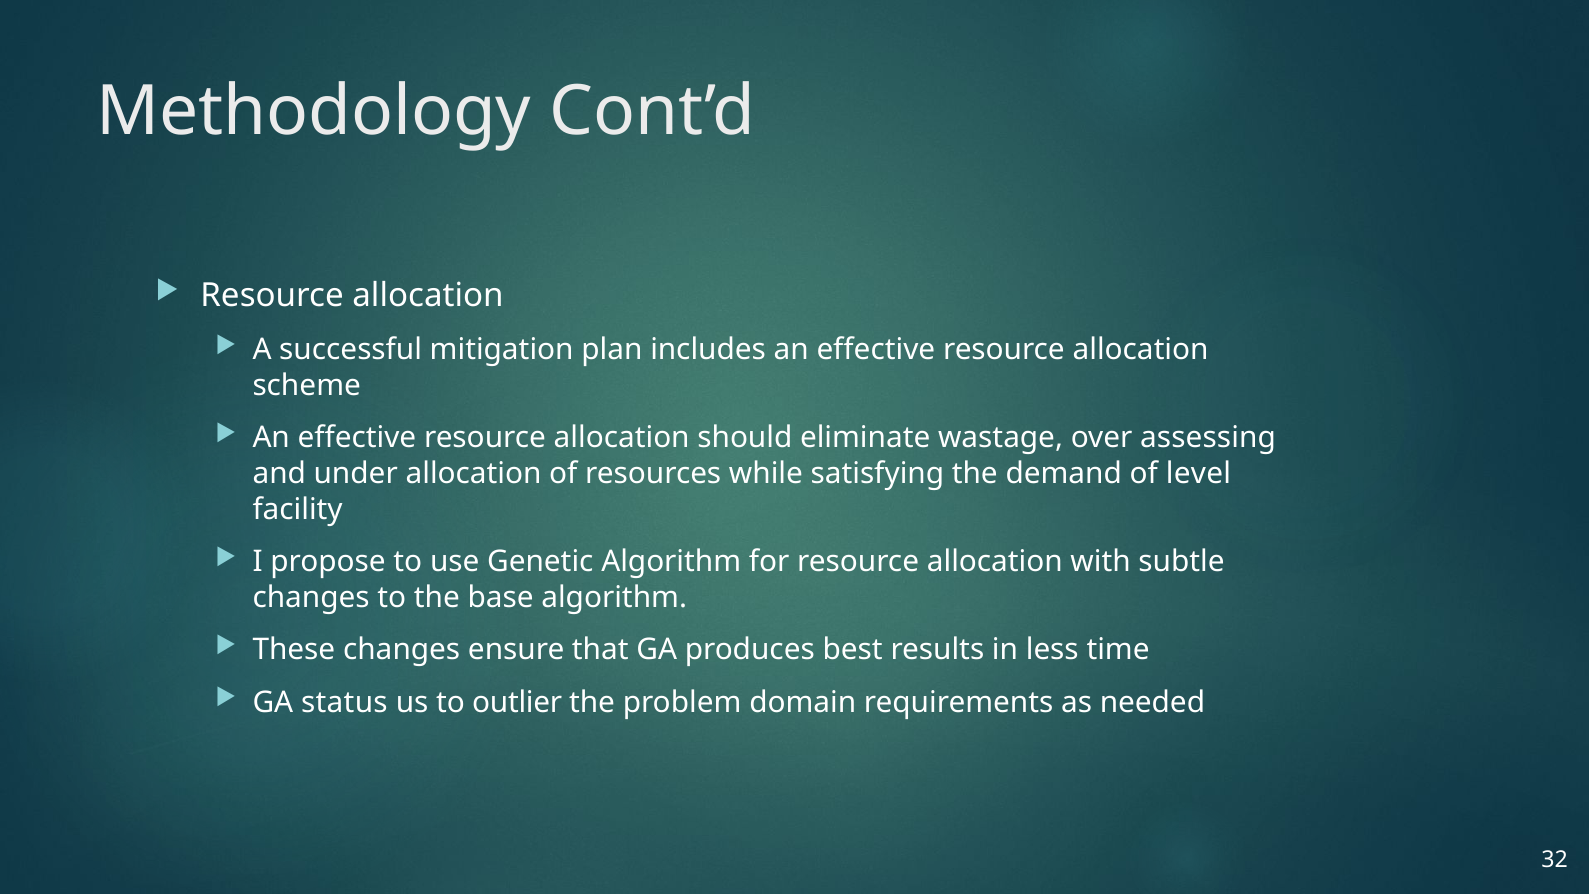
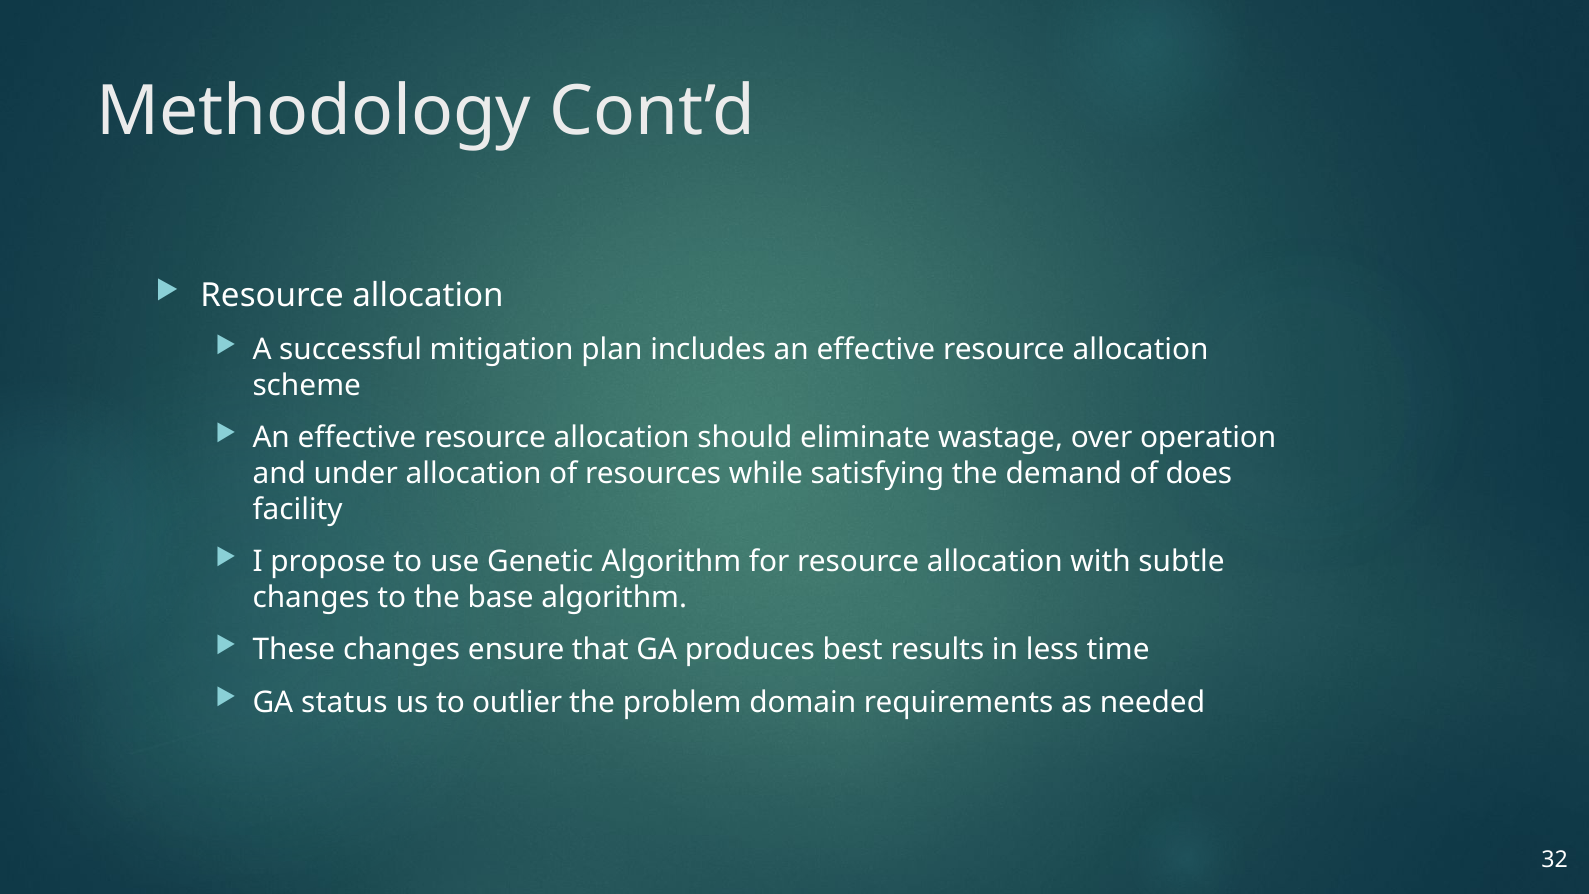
assessing: assessing -> operation (1208, 438)
level: level -> does (1199, 474)
